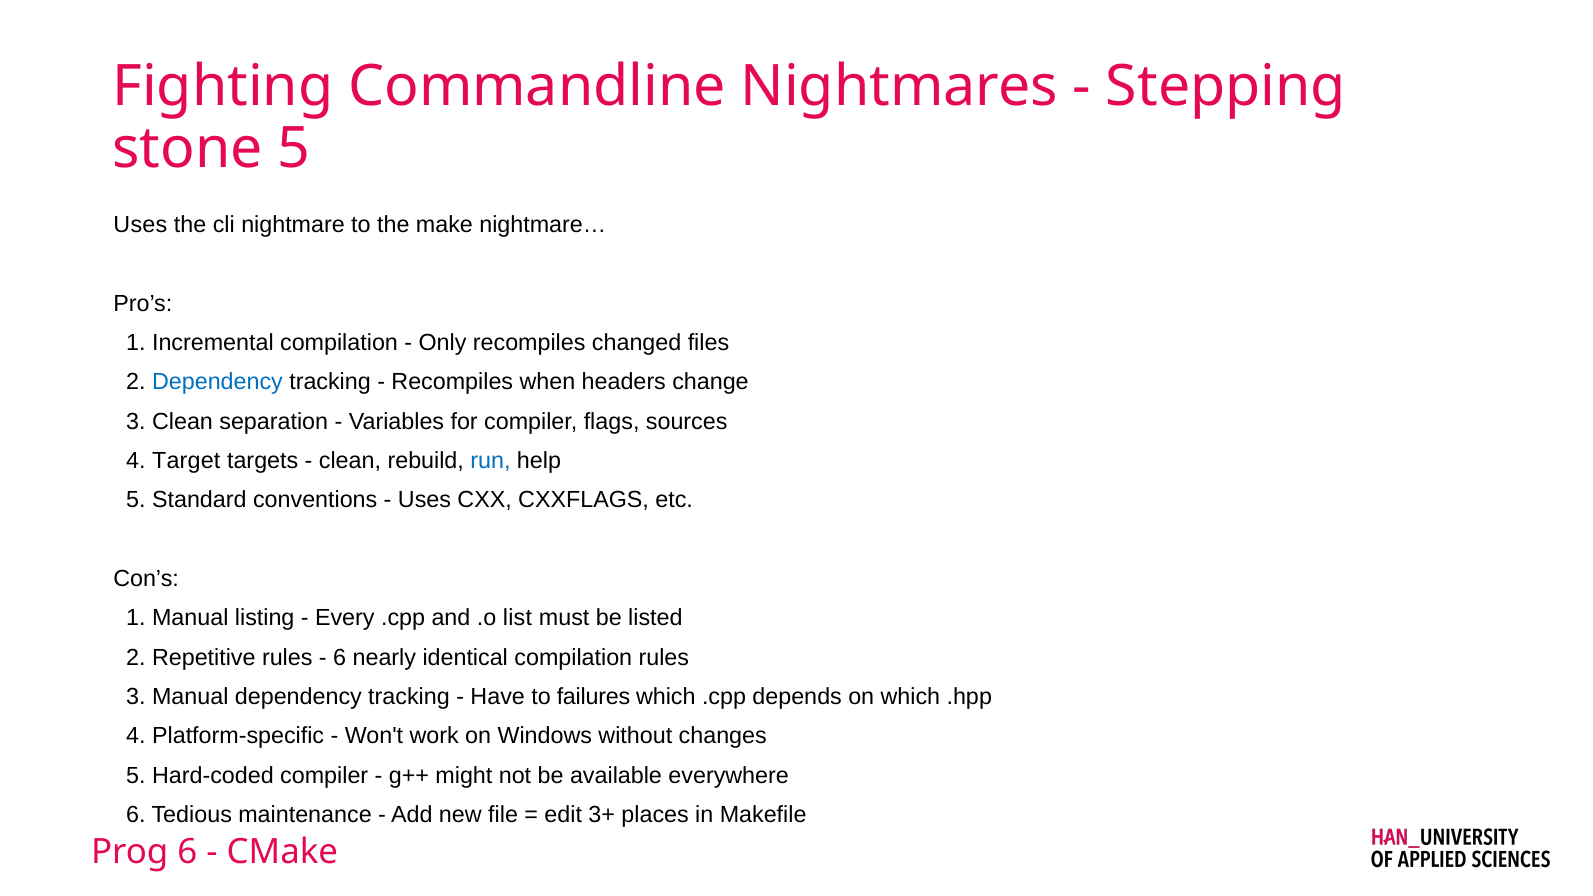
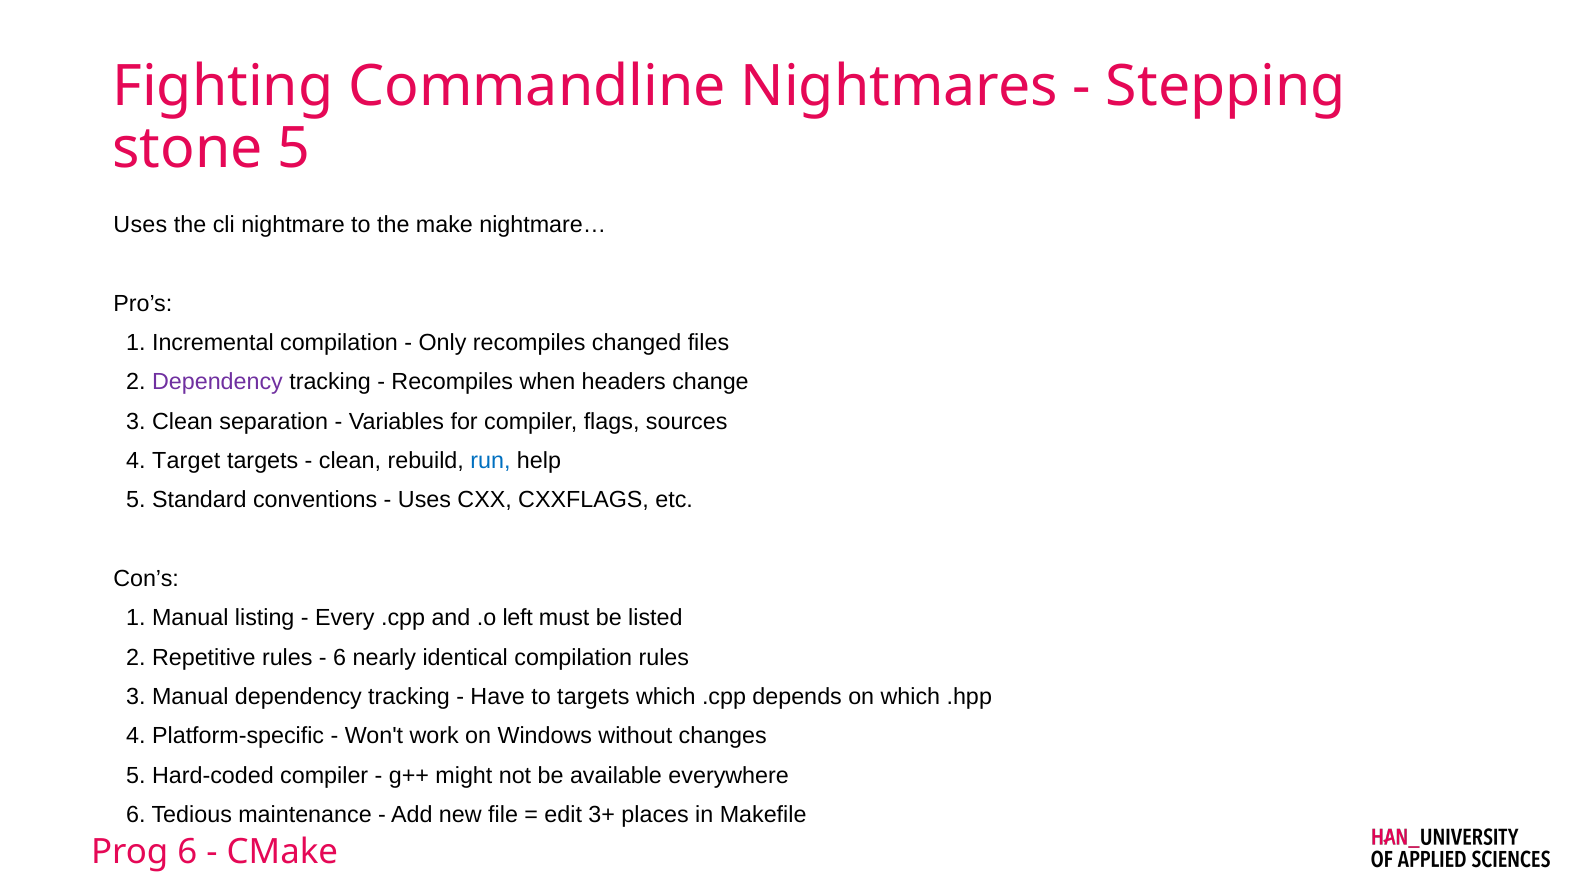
Dependency colour: blue -> purple (217, 382)
list: list -> left (518, 618)
to failures: failures -> targets (593, 697)
